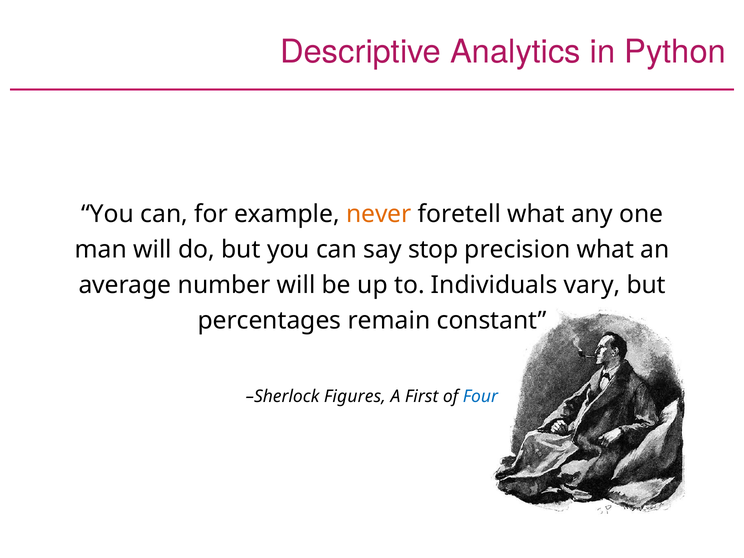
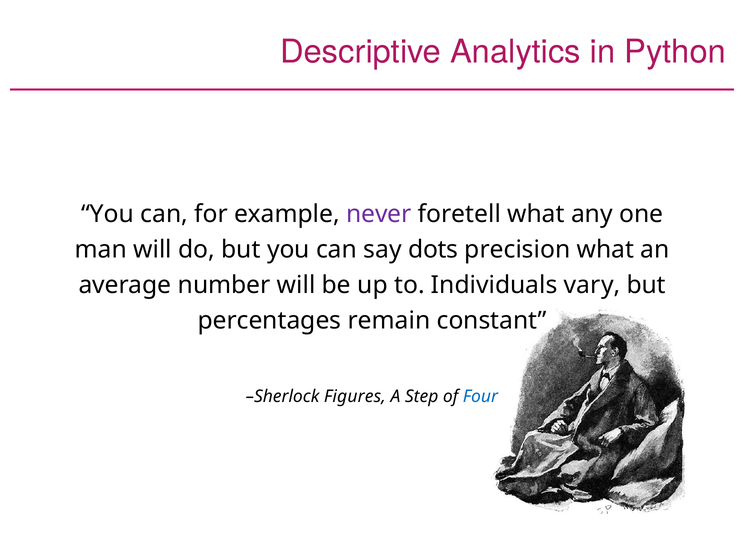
never colour: orange -> purple (379, 214)
stop: stop -> dots (433, 250)
First: First -> Step (422, 396)
